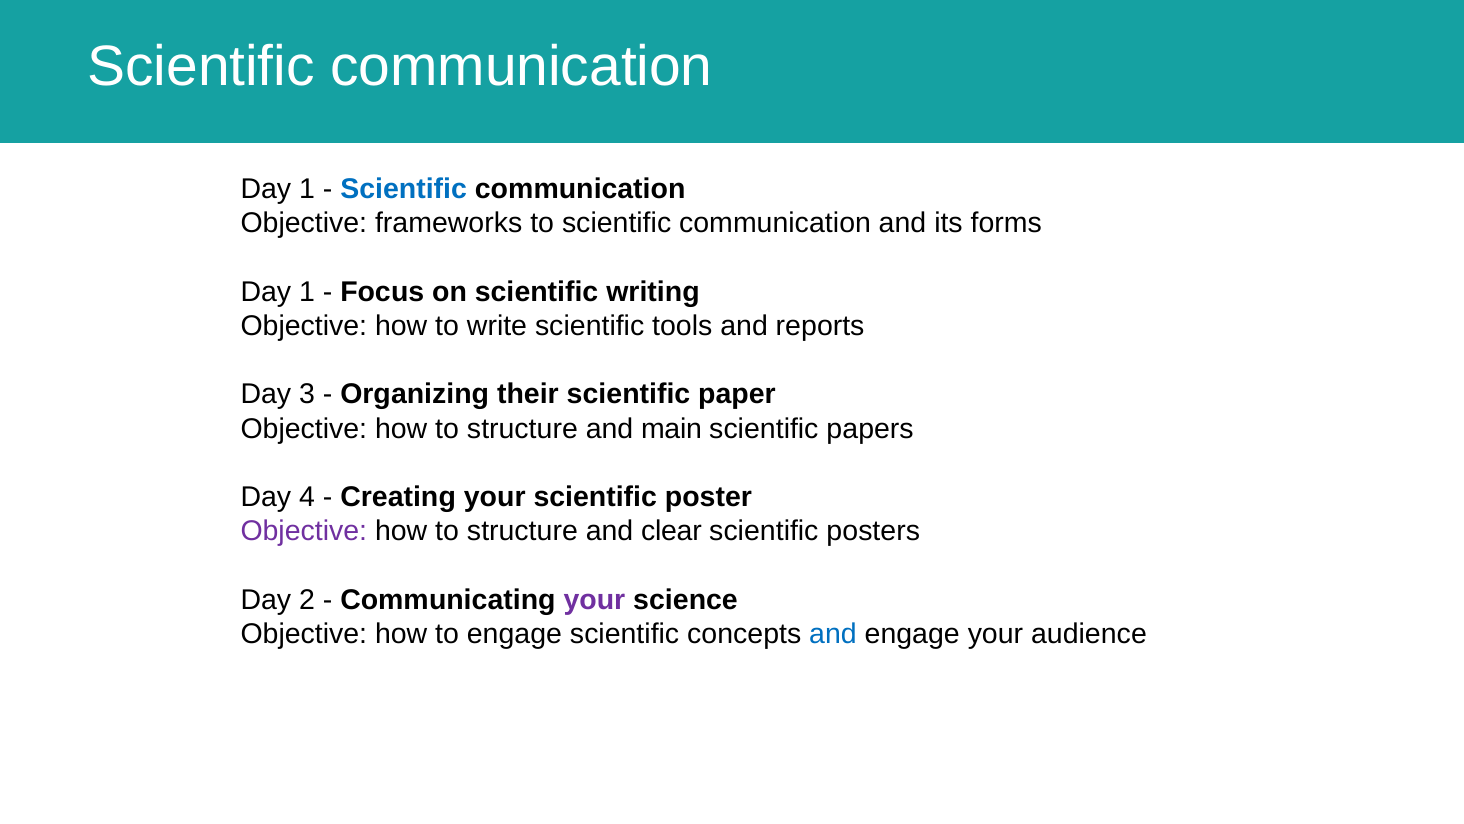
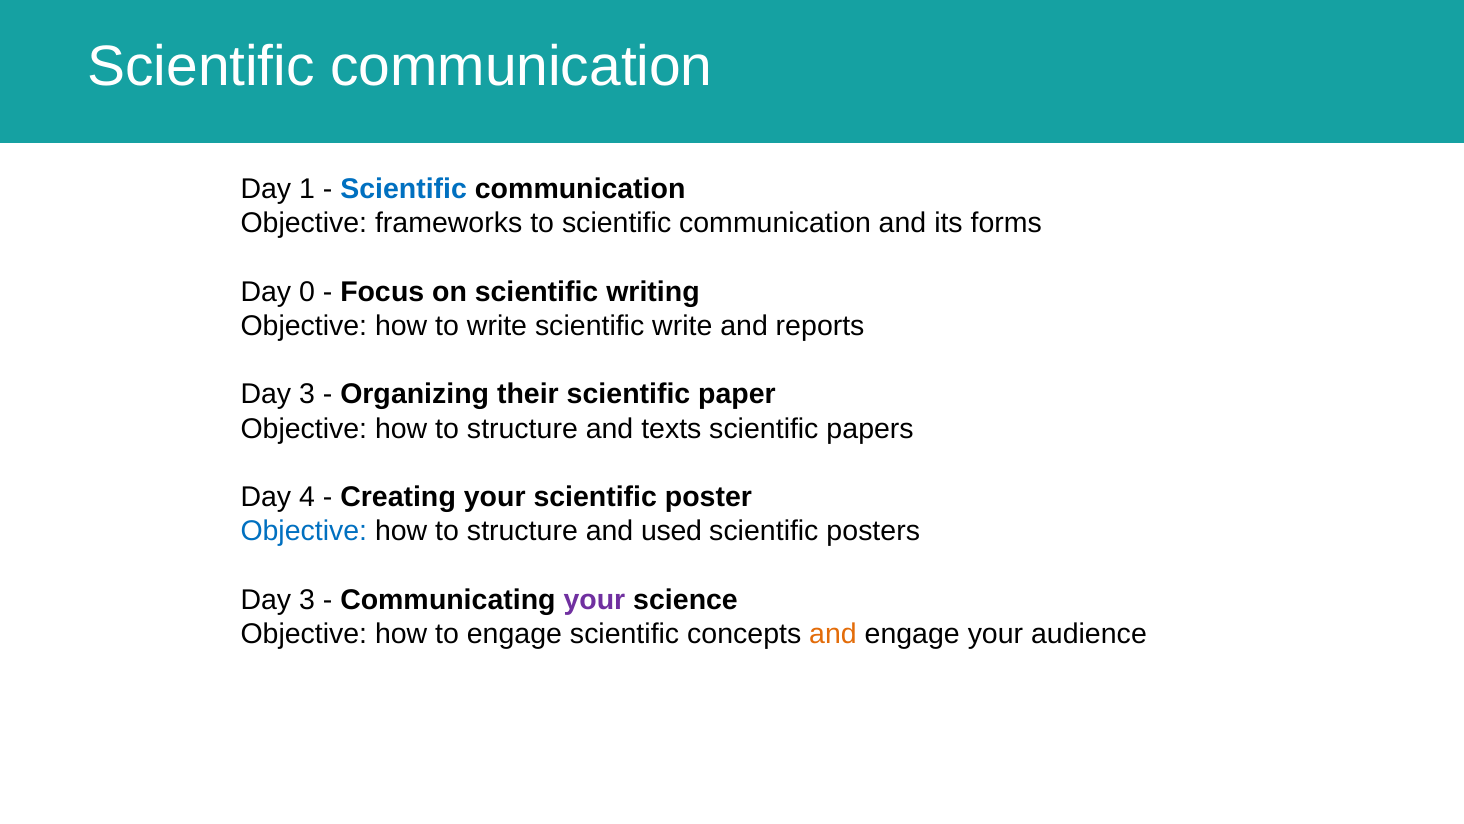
1: 1 -> 0 (307, 292)
scientific tools: tools -> write (682, 326)
main: main -> texts (671, 428)
Objective colour: purple -> blue (304, 531)
clear: clear -> used (671, 531)
2: 2 -> 3 (307, 599)
and colour: blue -> orange (833, 633)
